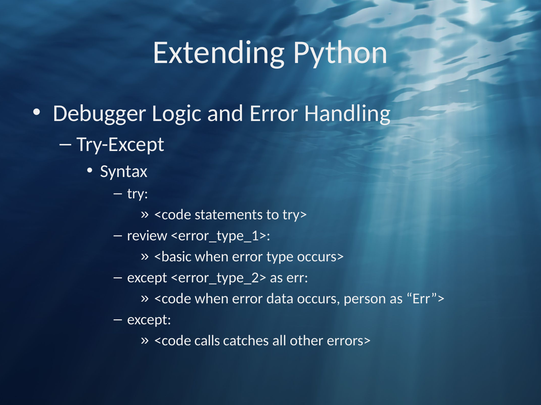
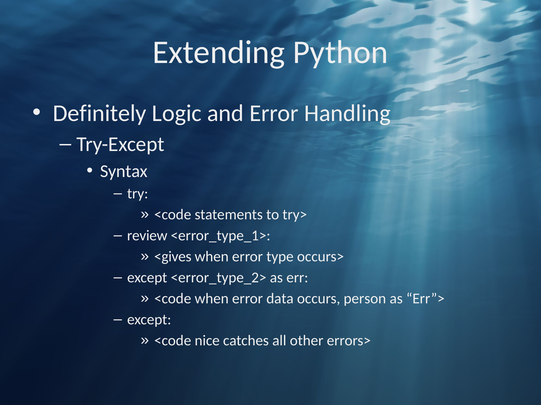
Debugger: Debugger -> Definitely (100, 113)
<basic: <basic -> <gives (173, 257)
calls: calls -> nice (207, 341)
